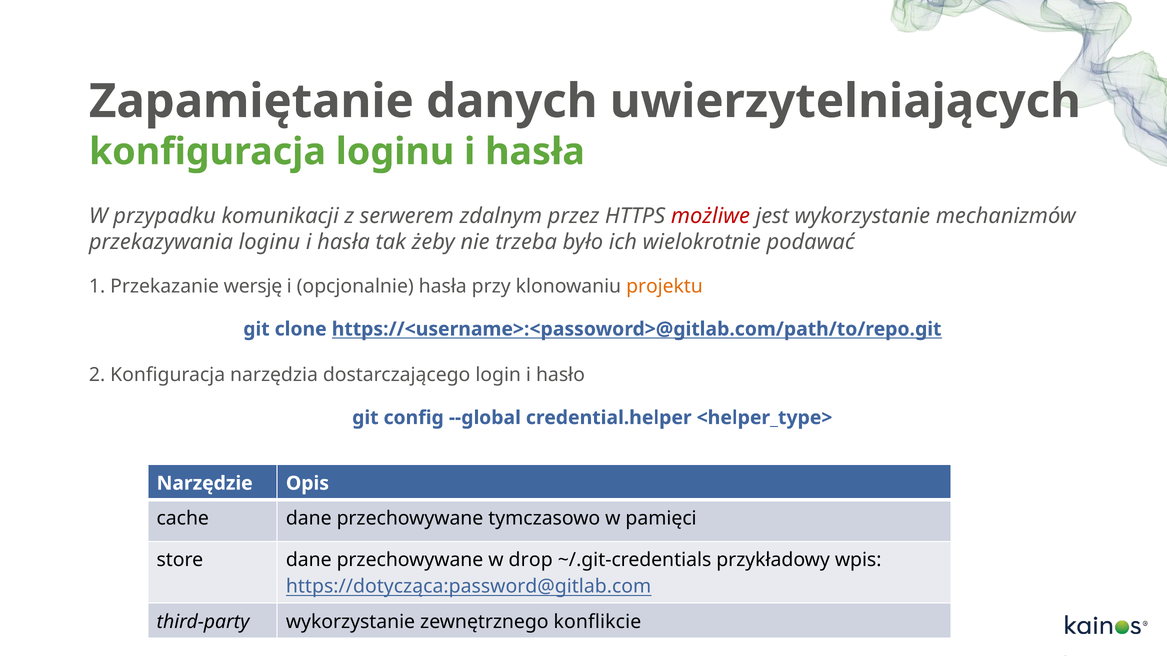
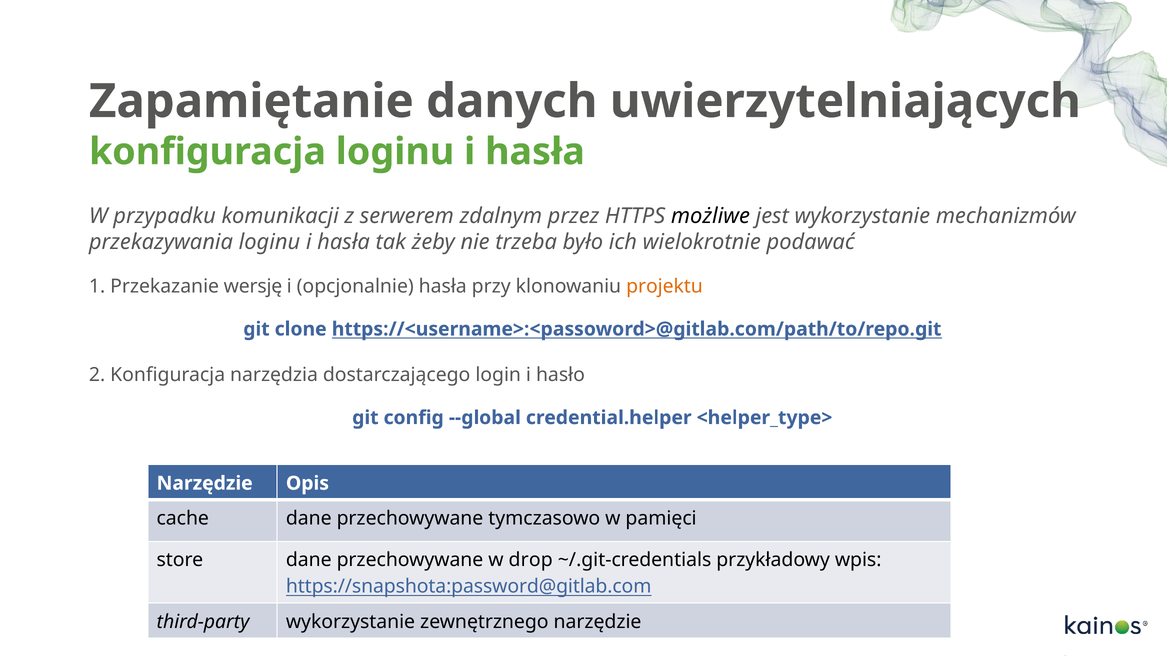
możliwe colour: red -> black (710, 216)
https://dotycząca:password@gitlab.com: https://dotycząca:password@gitlab.com -> https://snapshota:password@gitlab.com (469, 587)
zewnętrznego konflikcie: konflikcie -> narzędzie (598, 622)
